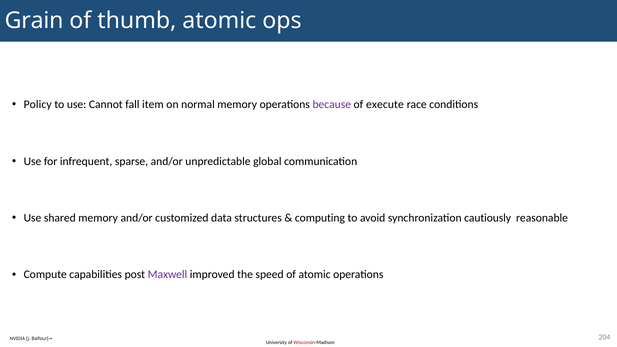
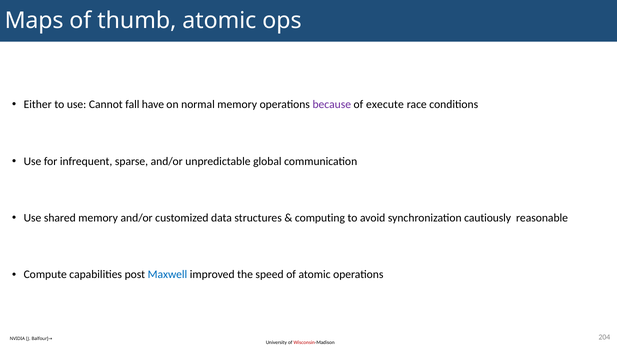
Grain: Grain -> Maps (34, 21)
Policy: Policy -> Either (38, 104)
item: item -> have (153, 104)
Maxwell colour: purple -> blue (167, 275)
